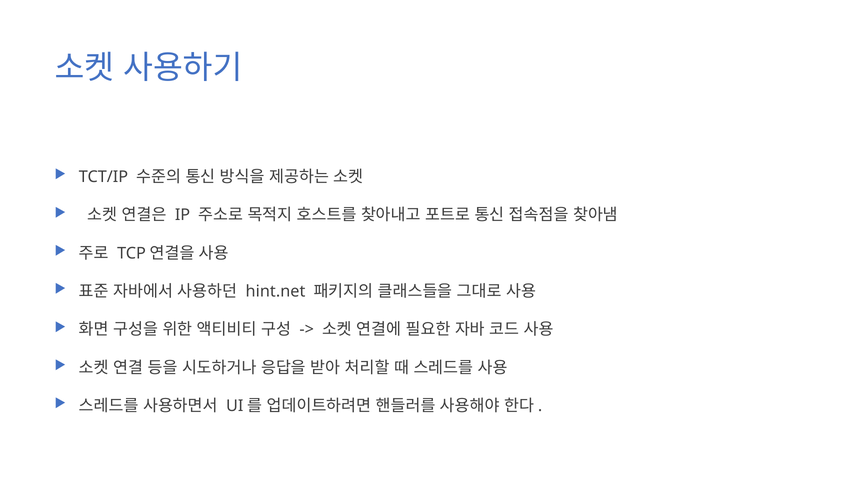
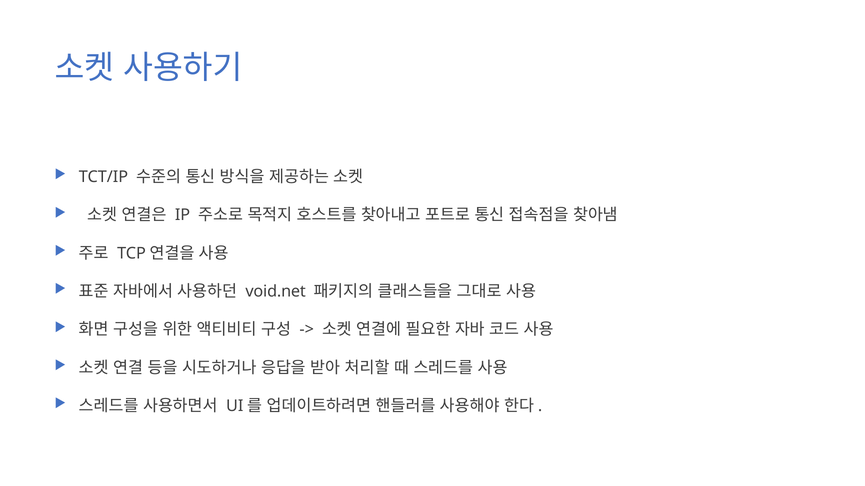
hint.net: hint.net -> void.net (276, 292)
